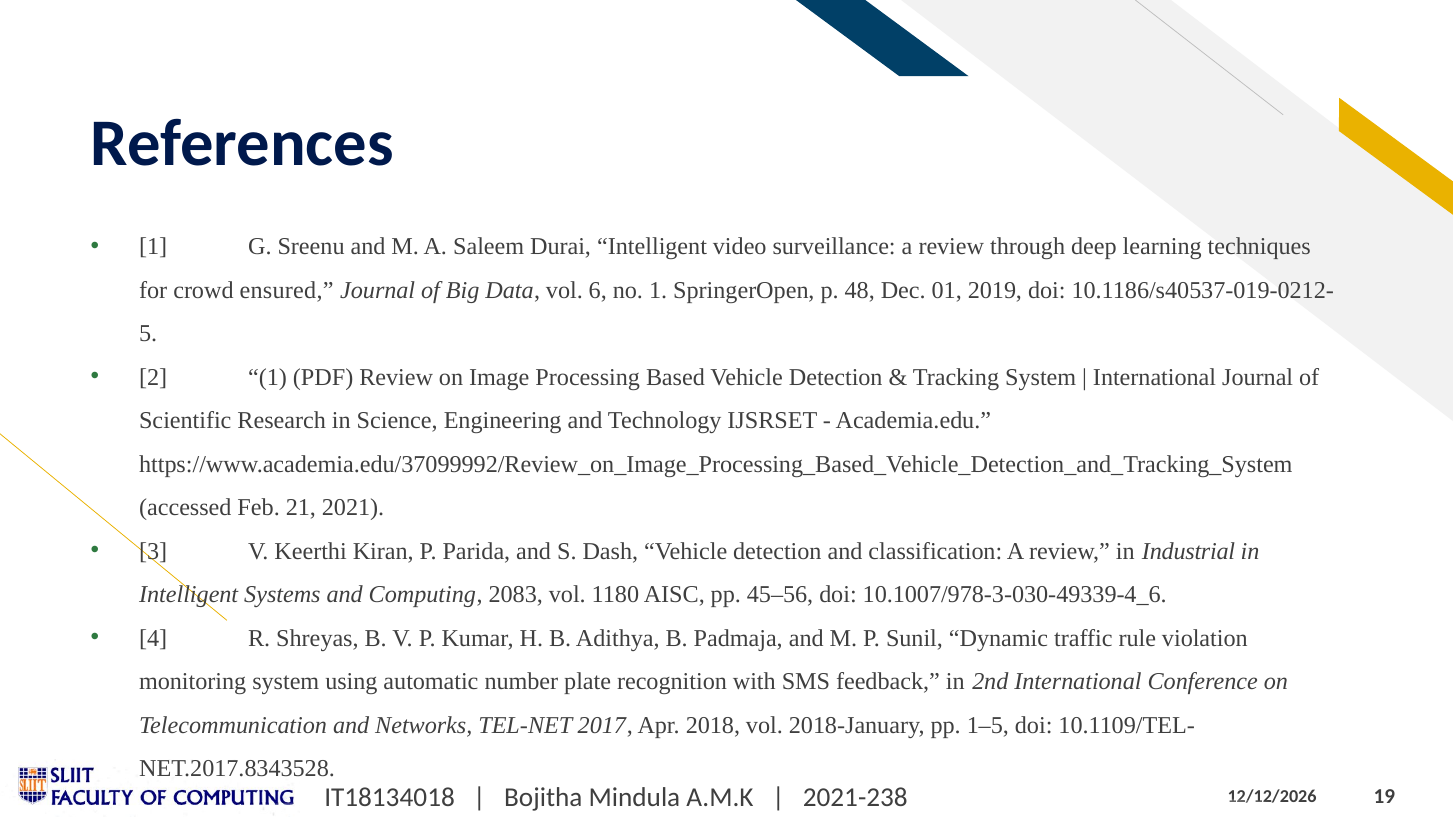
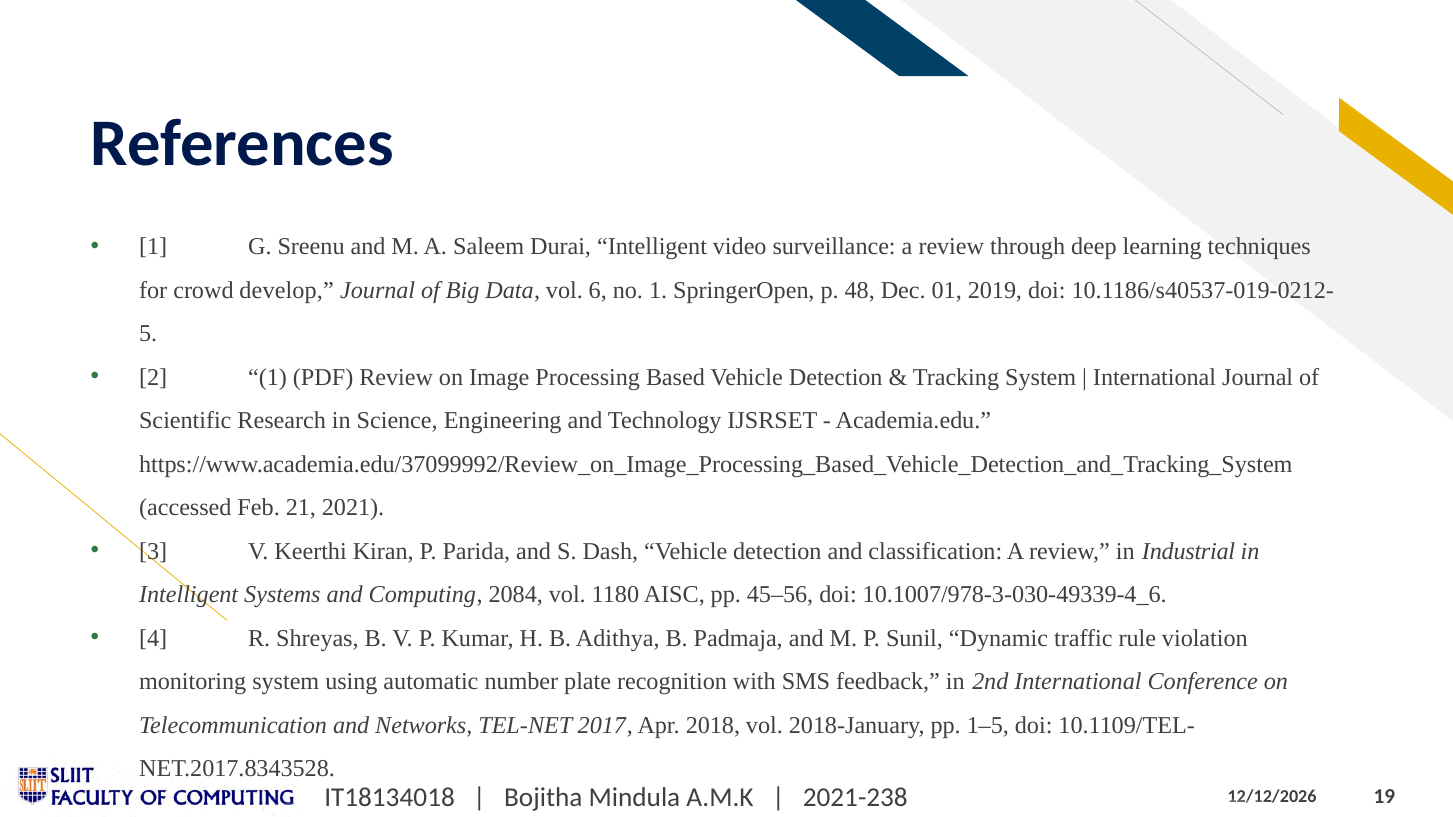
ensured: ensured -> develop (287, 290)
2083: 2083 -> 2084 (516, 595)
